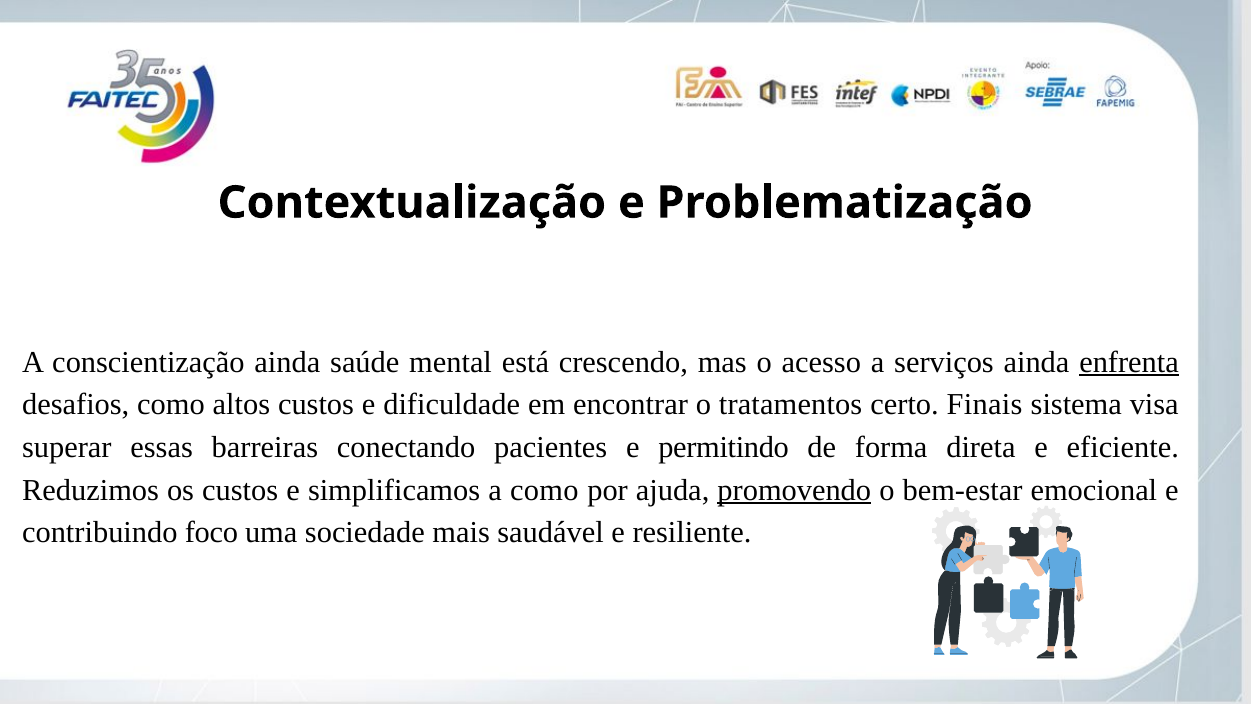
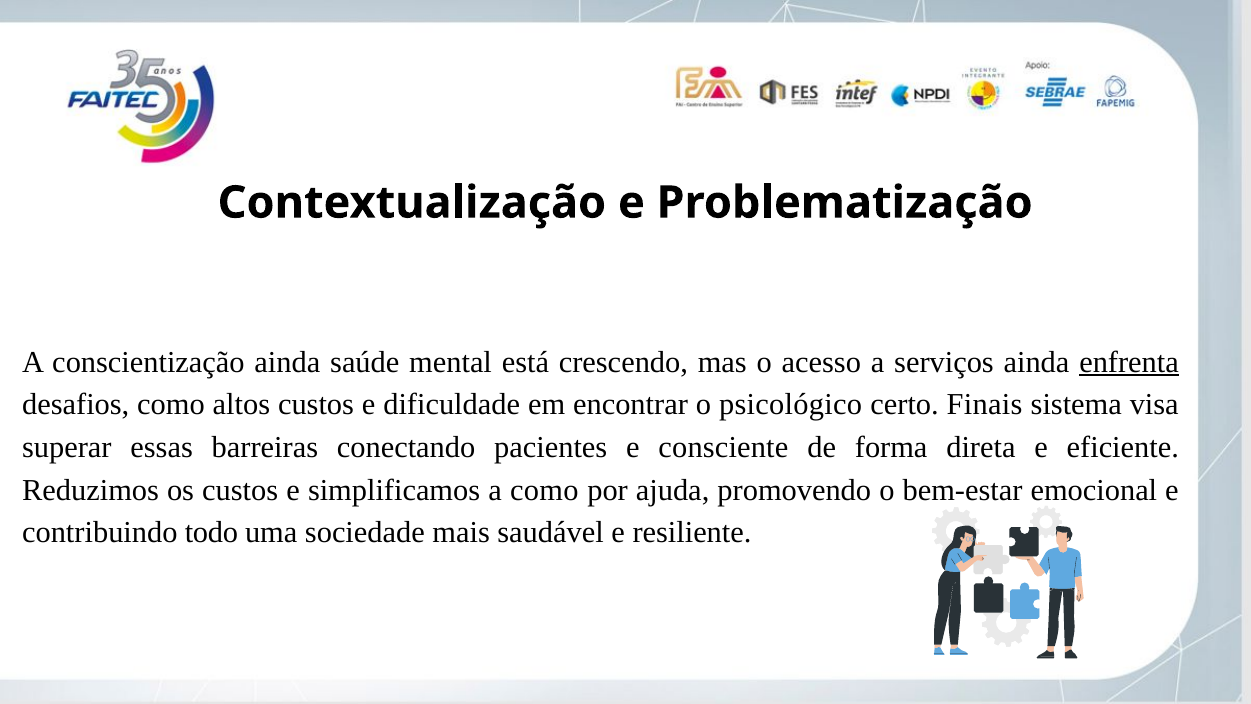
tratamentos: tratamentos -> psicológico (791, 405)
permitindo: permitindo -> consciente (723, 447)
promovendo underline: present -> none (794, 490)
foco: foco -> todo (211, 532)
